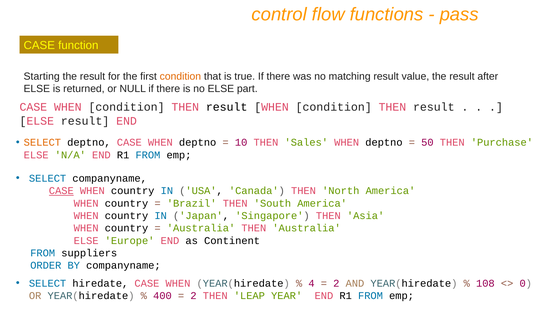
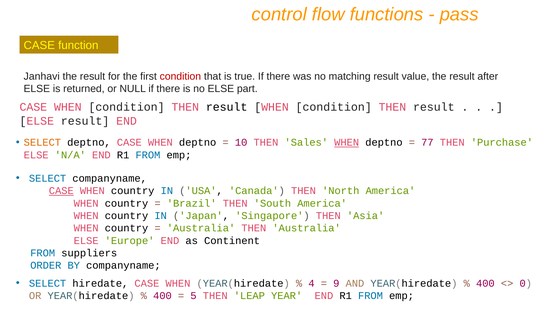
Starting: Starting -> Janhavi (42, 76)
condition colour: orange -> red (180, 76)
WHEN underline: none -> present (347, 142)
50: 50 -> 77 (427, 142)
2: 2 -> 9 (336, 283)
108: 108 -> 400 (485, 283)
2: 2 -> 5 (193, 295)
